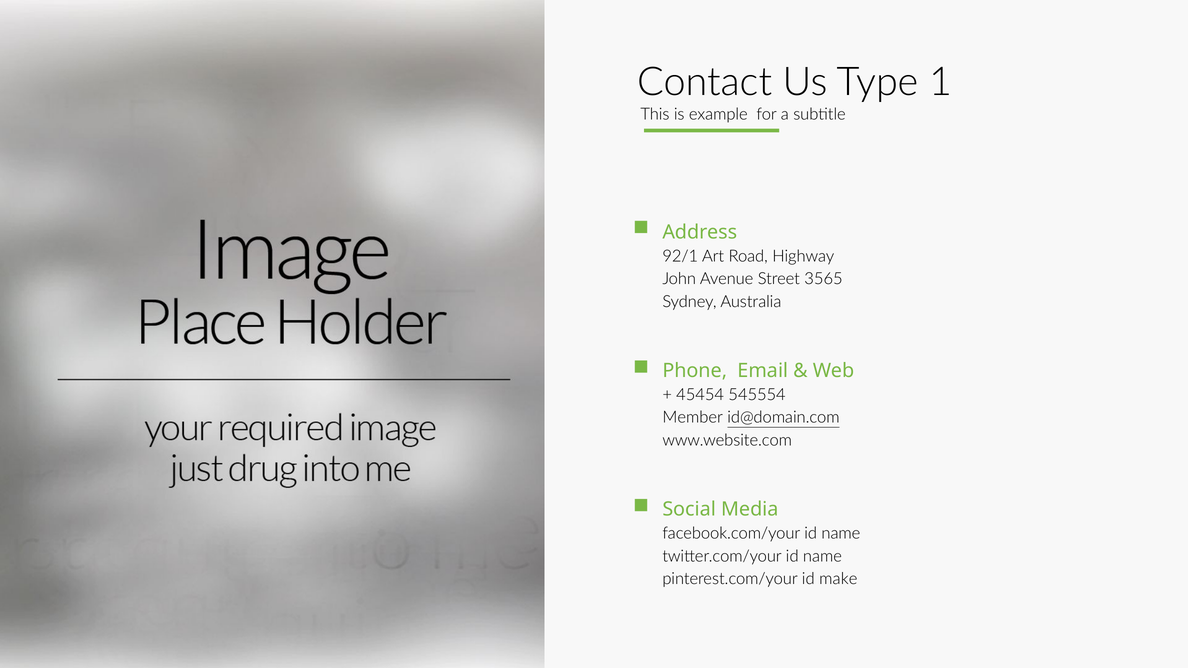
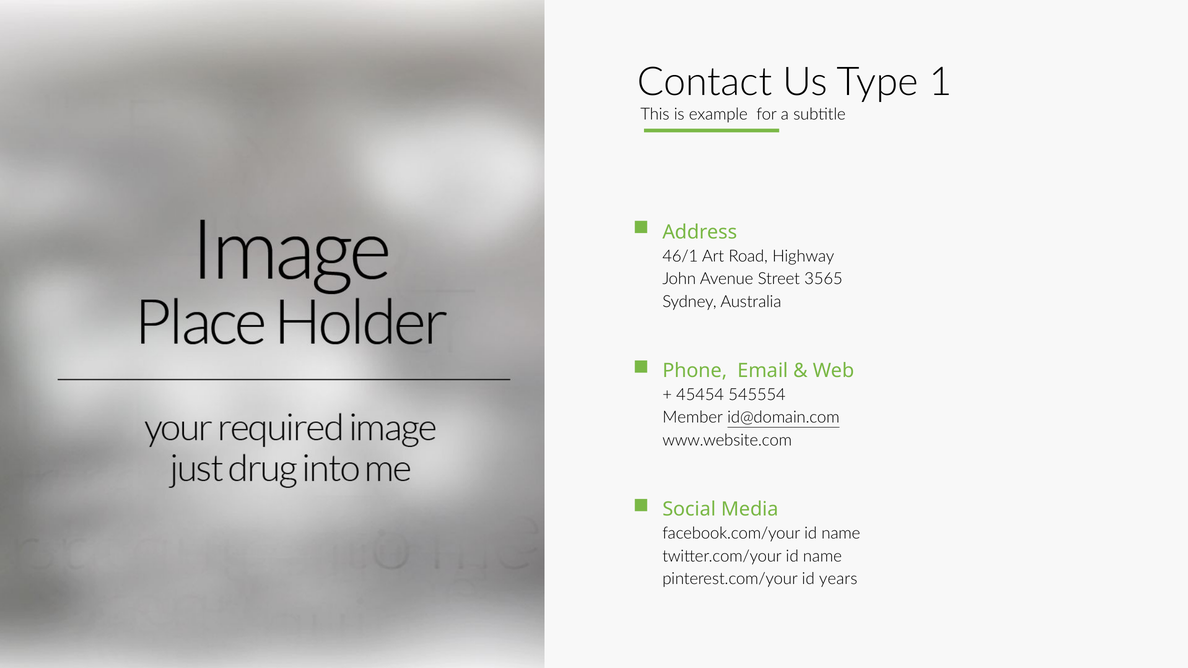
92/1: 92/1 -> 46/1 (680, 257)
make: make -> years (838, 579)
